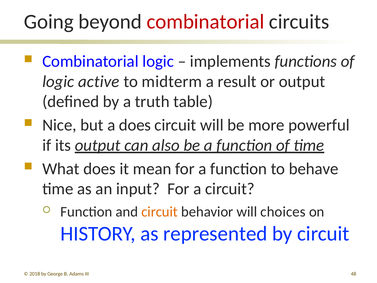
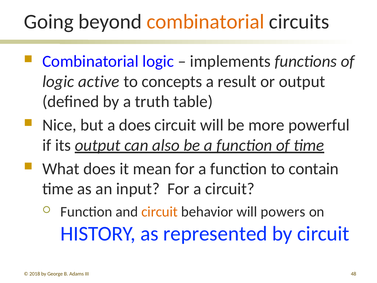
combinatorial colour: red -> orange (205, 22)
midterm: midterm -> concepts (172, 82)
behave: behave -> contain (314, 169)
choices: choices -> powers (283, 212)
